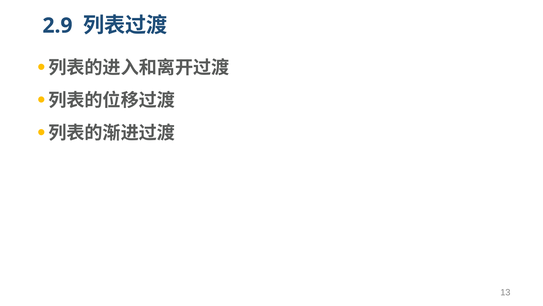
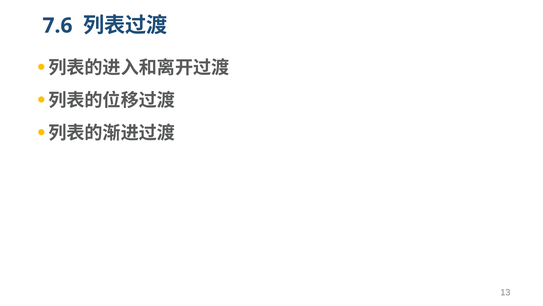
2.9: 2.9 -> 7.6 (57, 26)
